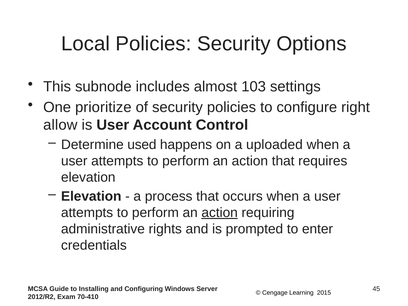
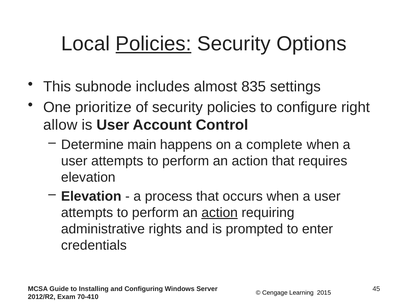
Policies underline: none -> present (153, 44)
103: 103 -> 835 (254, 87)
used: used -> main (142, 145)
uploaded: uploaded -> complete (274, 145)
